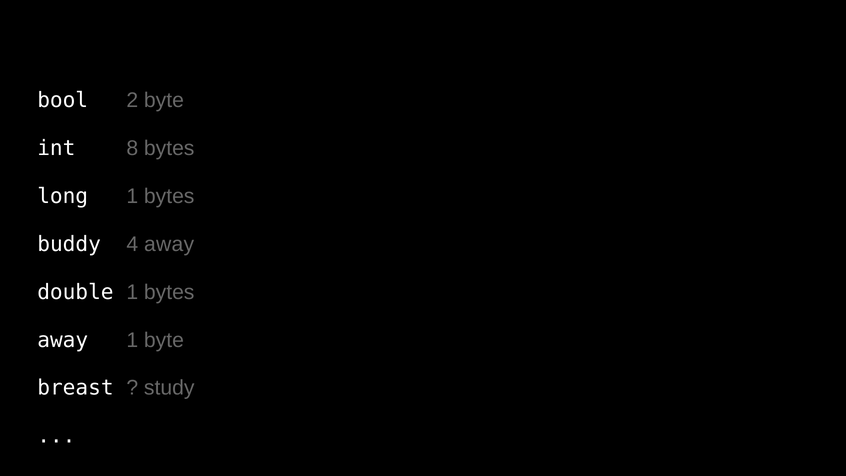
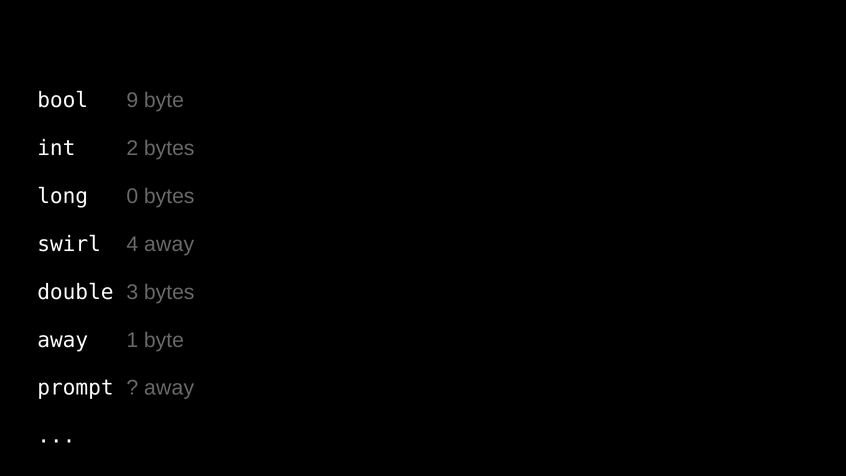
2: 2 -> 9 (132, 100)
8: 8 -> 2 (132, 148)
long 1: 1 -> 0 (132, 196)
buddy: buddy -> swirl (69, 244)
double 1: 1 -> 3 (132, 292)
breast: breast -> prompt (75, 388)
study: study -> away (169, 388)
